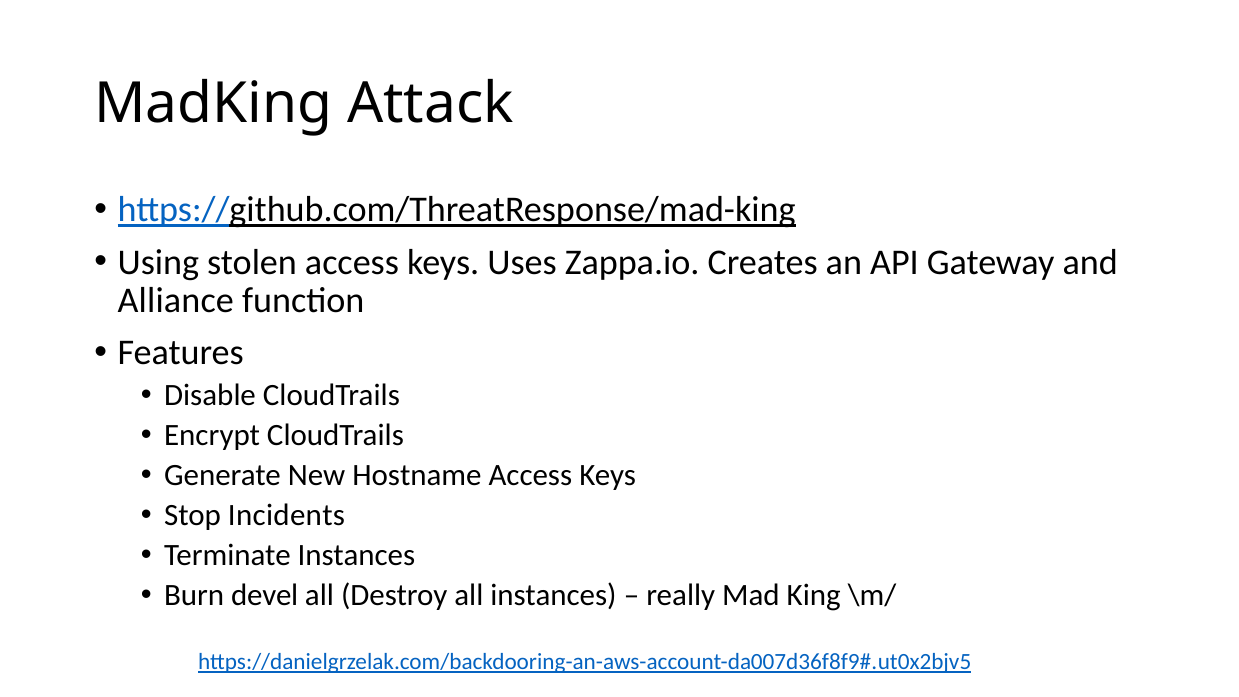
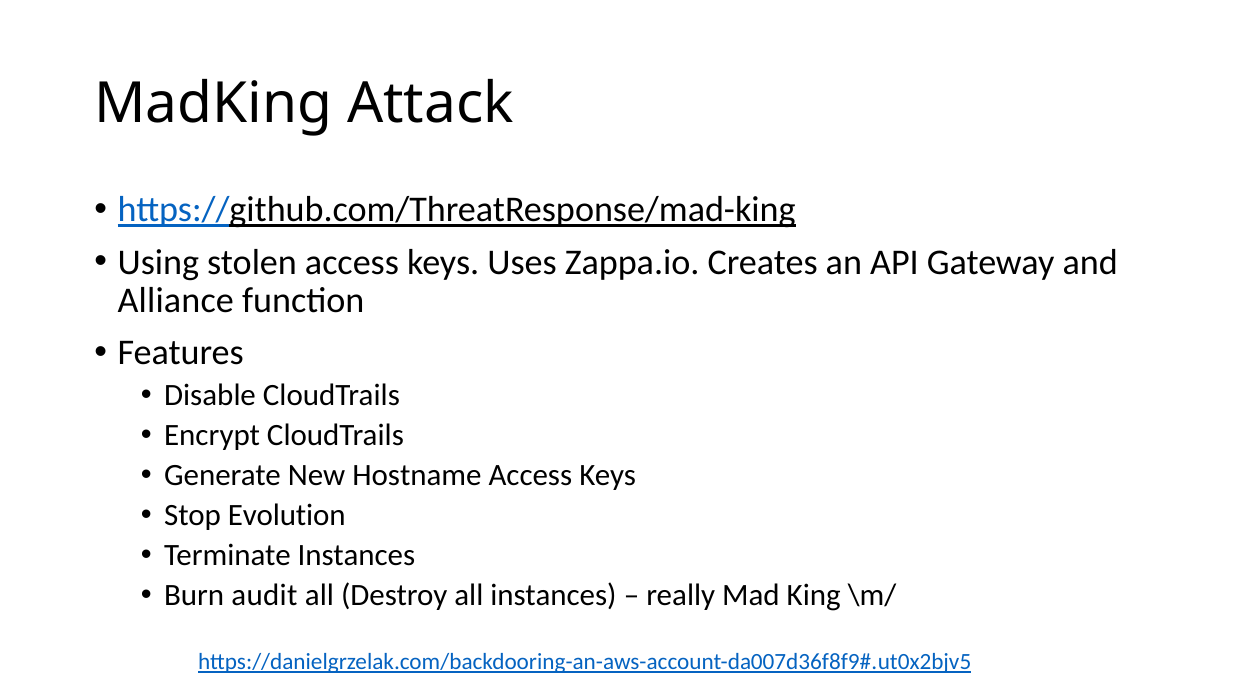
Incidents: Incidents -> Evolution (287, 515)
devel: devel -> audit (264, 595)
